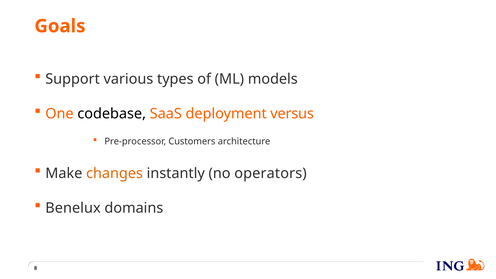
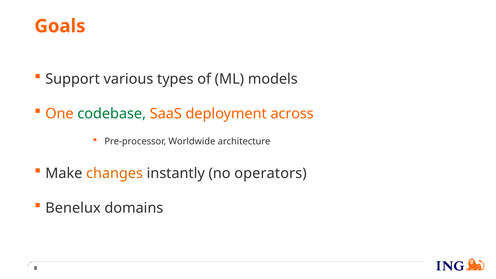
codebase colour: black -> green (112, 114)
versus: versus -> across (292, 114)
Customers: Customers -> Worldwide (192, 141)
